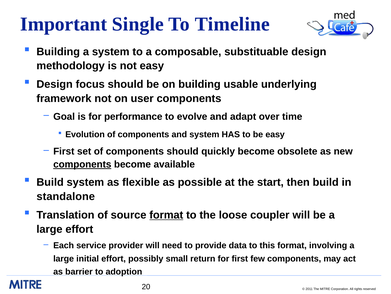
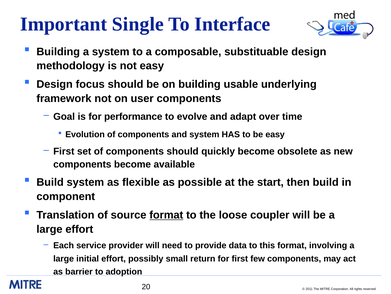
Timeline: Timeline -> Interface (232, 24)
components underline: present -> none (82, 164)
standalone: standalone -> component (66, 196)
